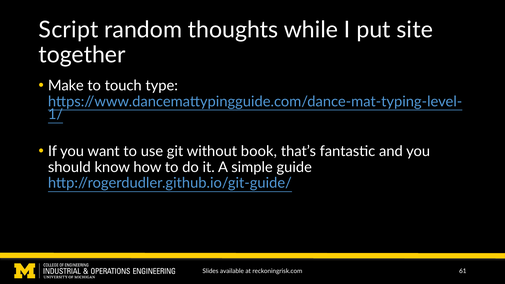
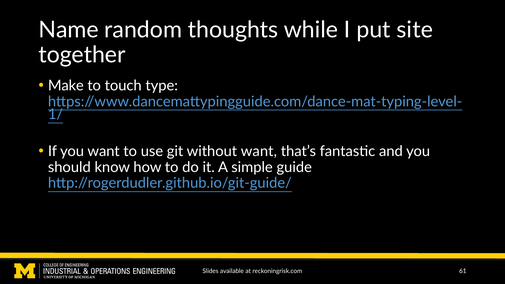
Script: Script -> Name (69, 30)
without book: book -> want (259, 151)
